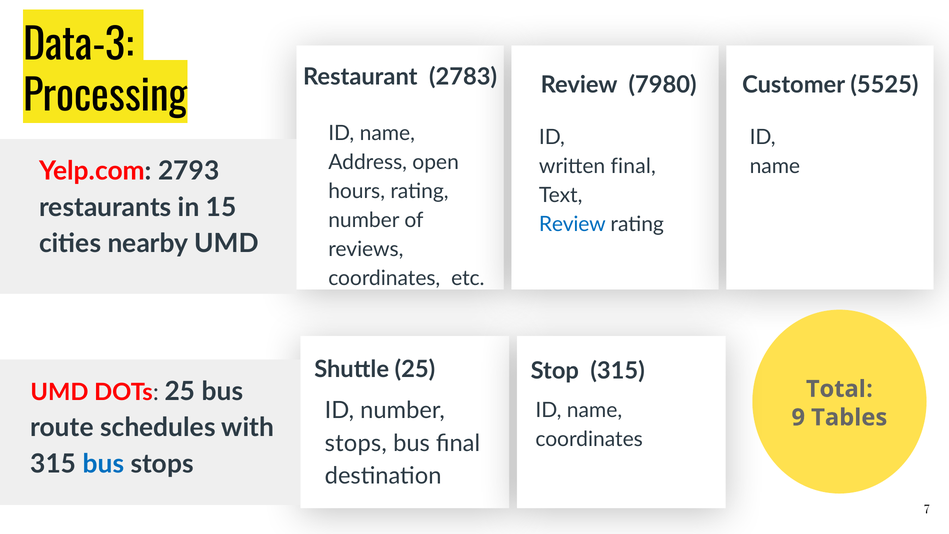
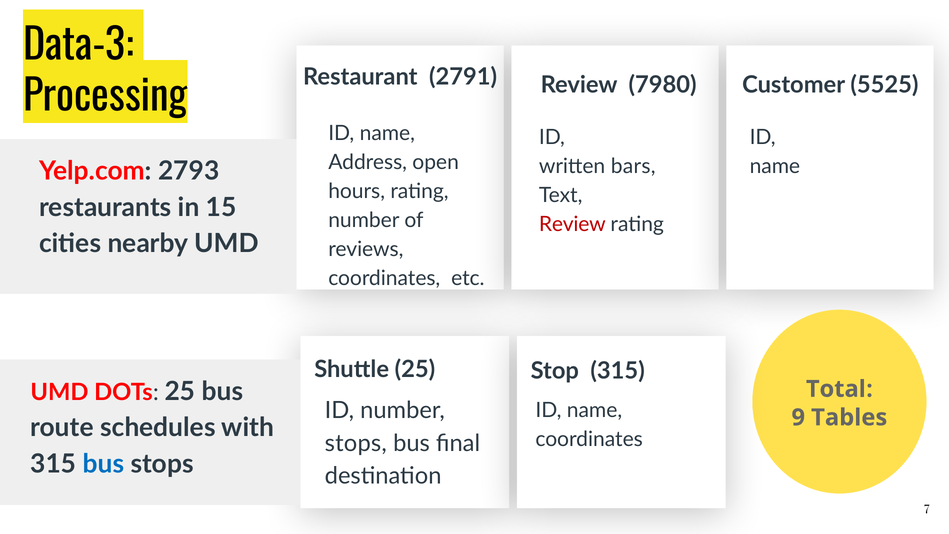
2783: 2783 -> 2791 (463, 77)
written final: final -> bars (633, 166)
Review colour: blue -> red (572, 224)
